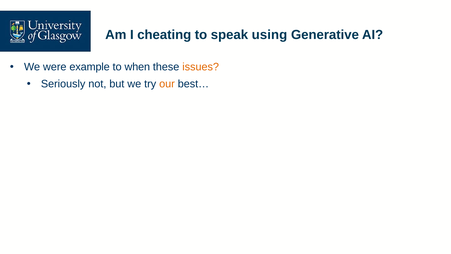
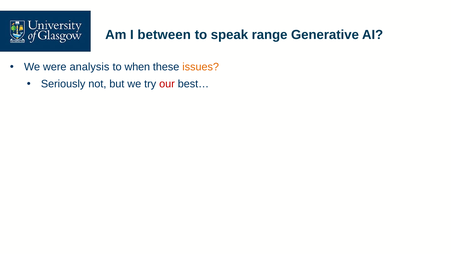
cheating: cheating -> between (164, 35)
using: using -> range (270, 35)
example: example -> analysis (89, 67)
our colour: orange -> red (167, 84)
